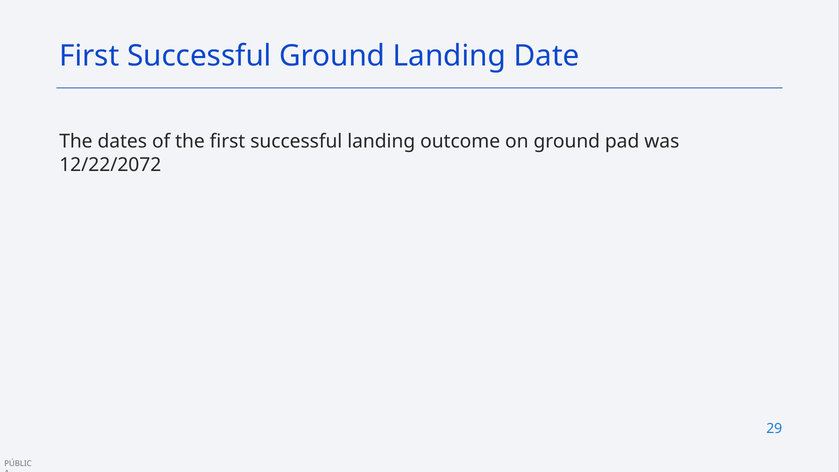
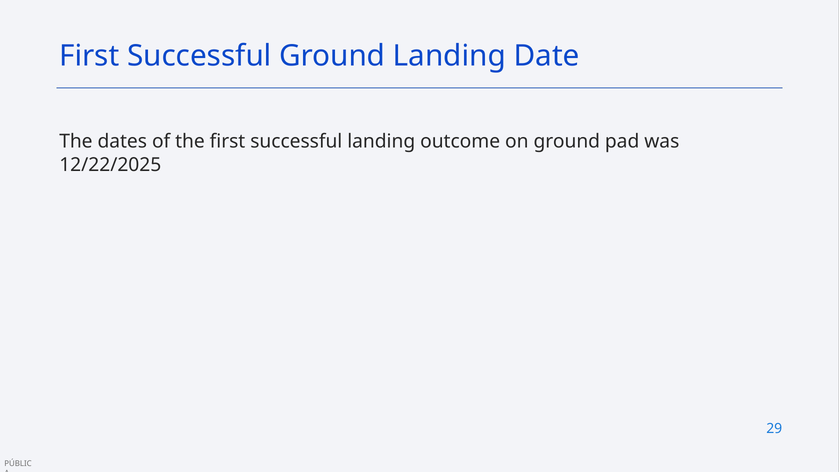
12/22/2072: 12/22/2072 -> 12/22/2025 (110, 165)
